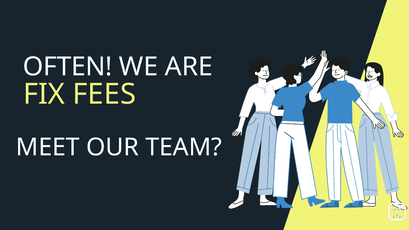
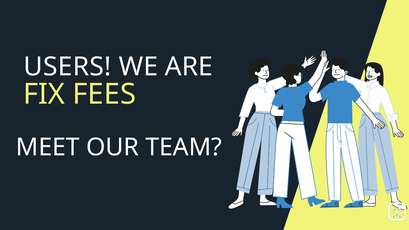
OFTEN: OFTEN -> USERS (67, 67)
